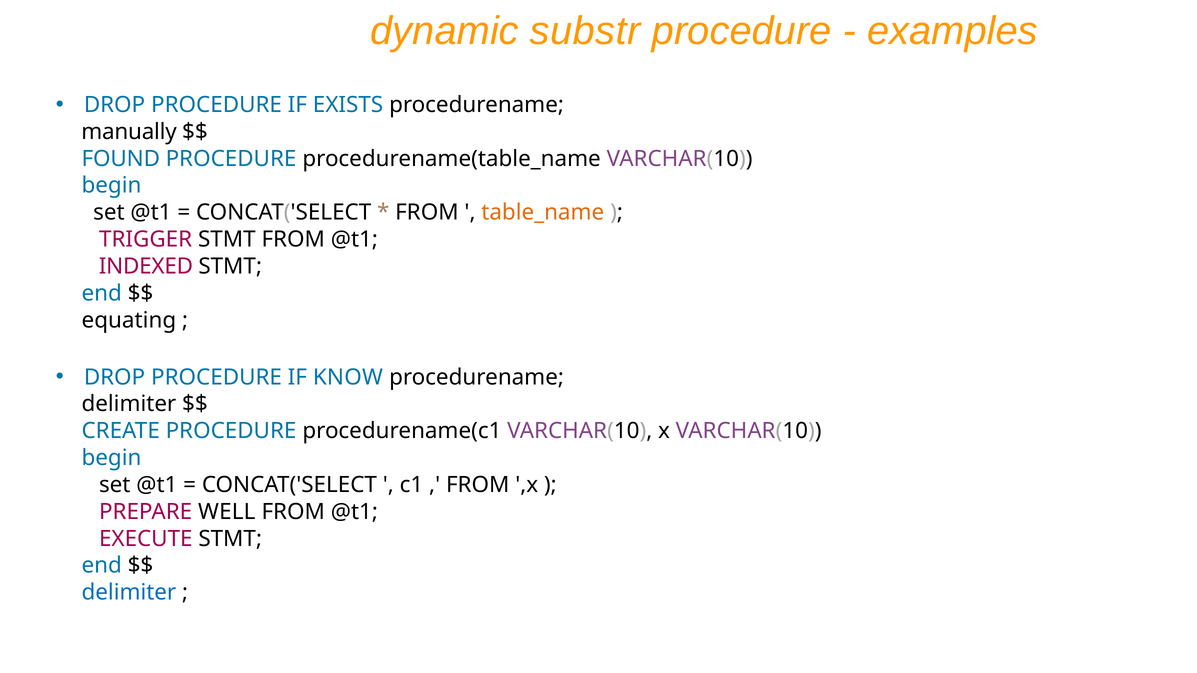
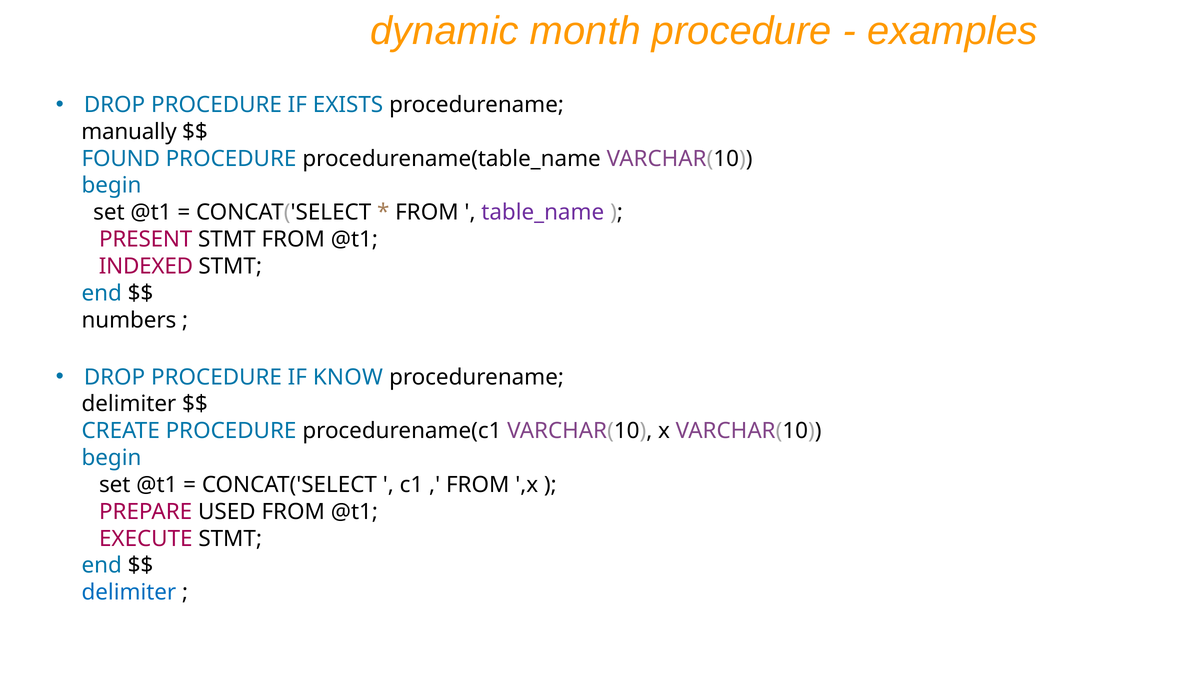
substr: substr -> month (585, 31)
table_name colour: orange -> purple (543, 213)
TRIGGER: TRIGGER -> PRESENT (146, 240)
equating: equating -> numbers (129, 320)
WELL: WELL -> USED (227, 512)
